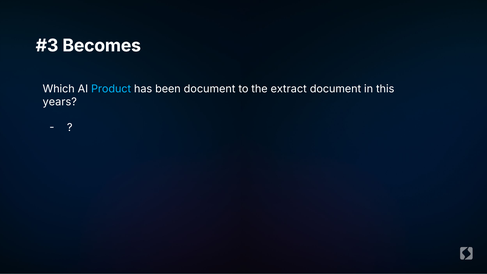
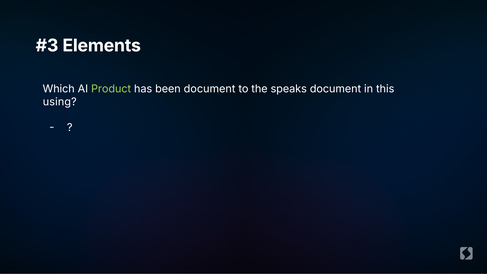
Becomes: Becomes -> Elements (102, 46)
Product colour: light blue -> light green (111, 89)
extract: extract -> speaks (289, 89)
years: years -> using (60, 102)
